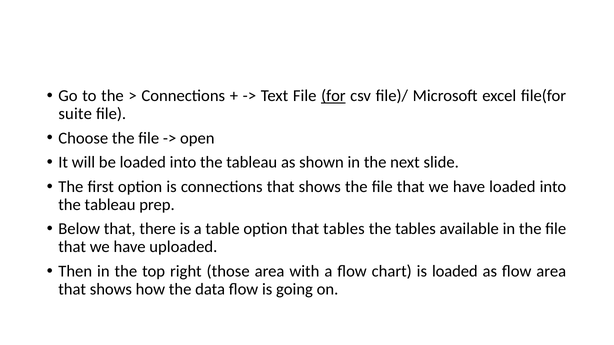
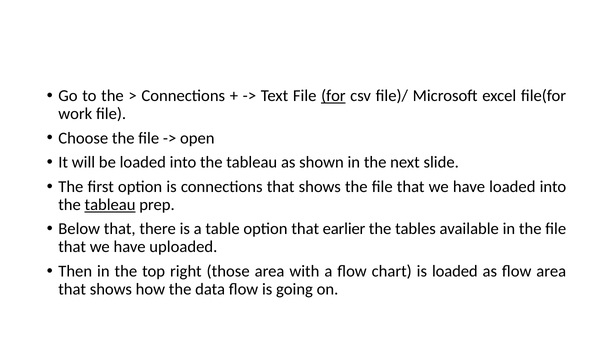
suite: suite -> work (75, 114)
tableau underline: none -> present (110, 205)
that tables: tables -> earlier (344, 229)
